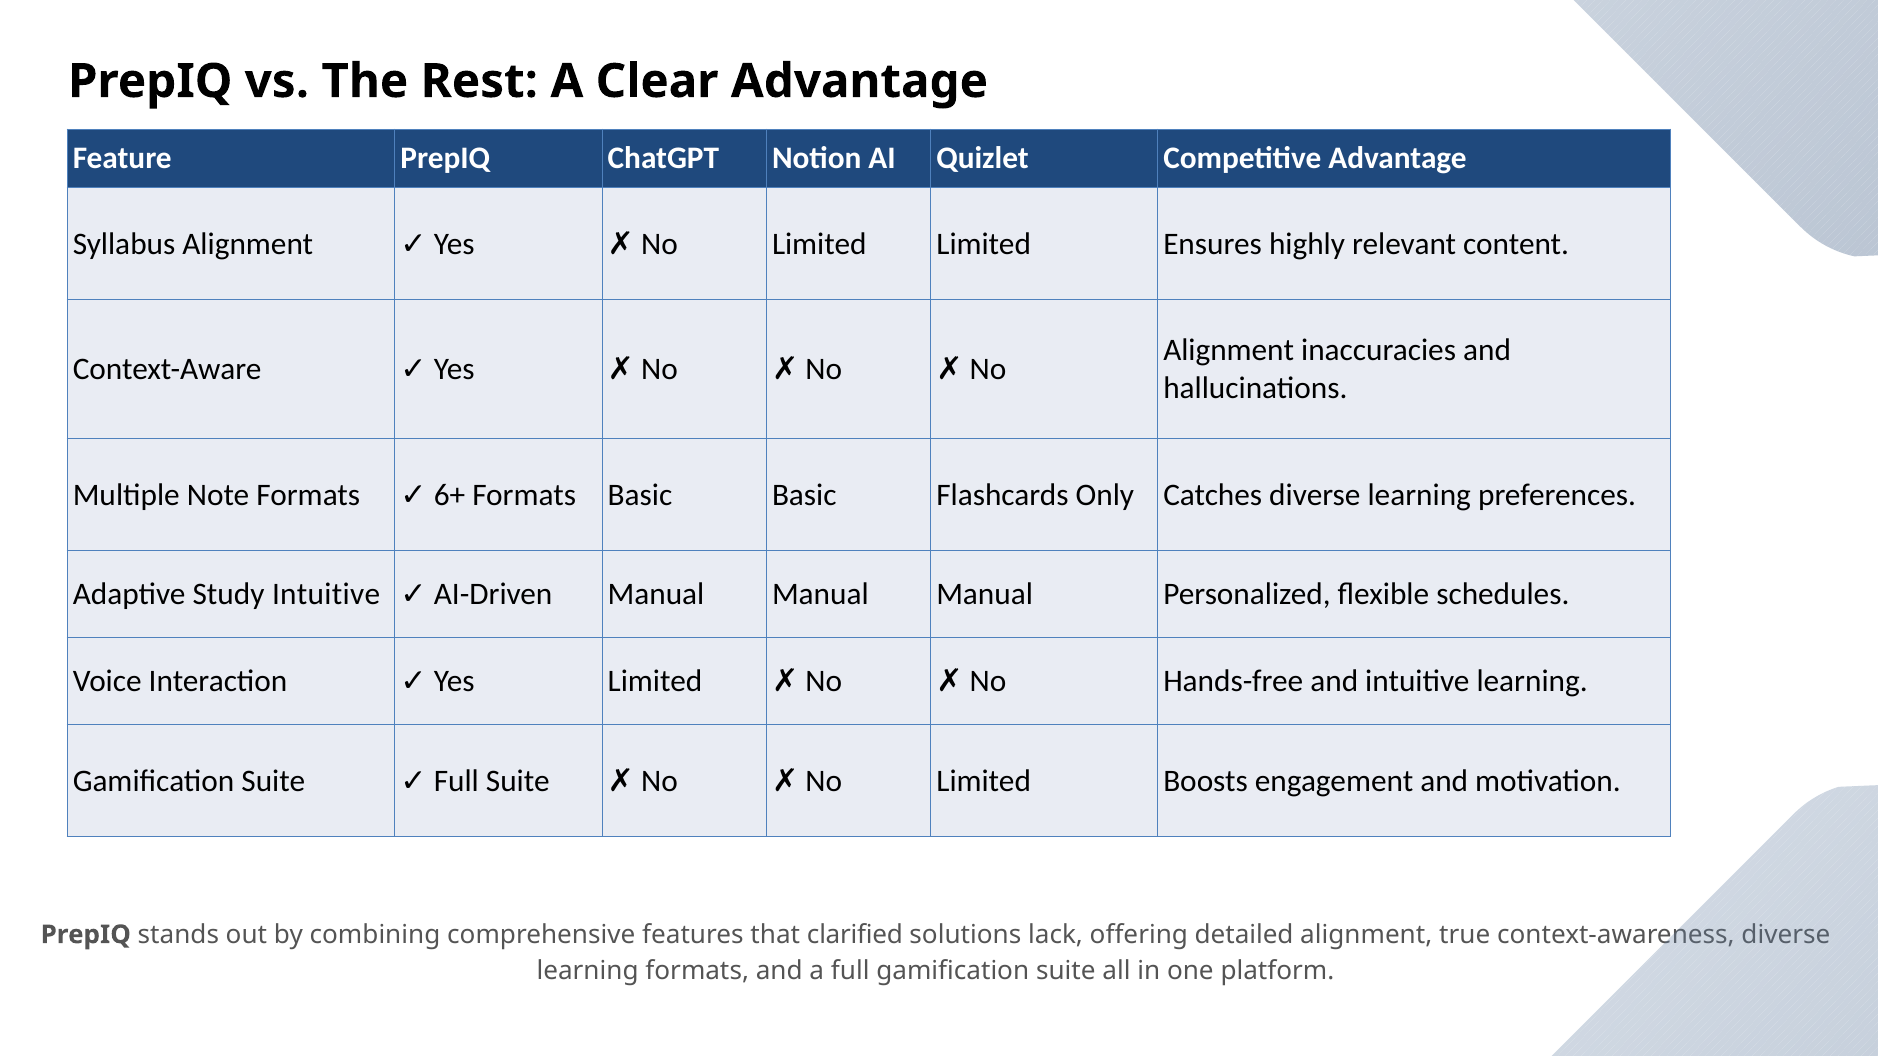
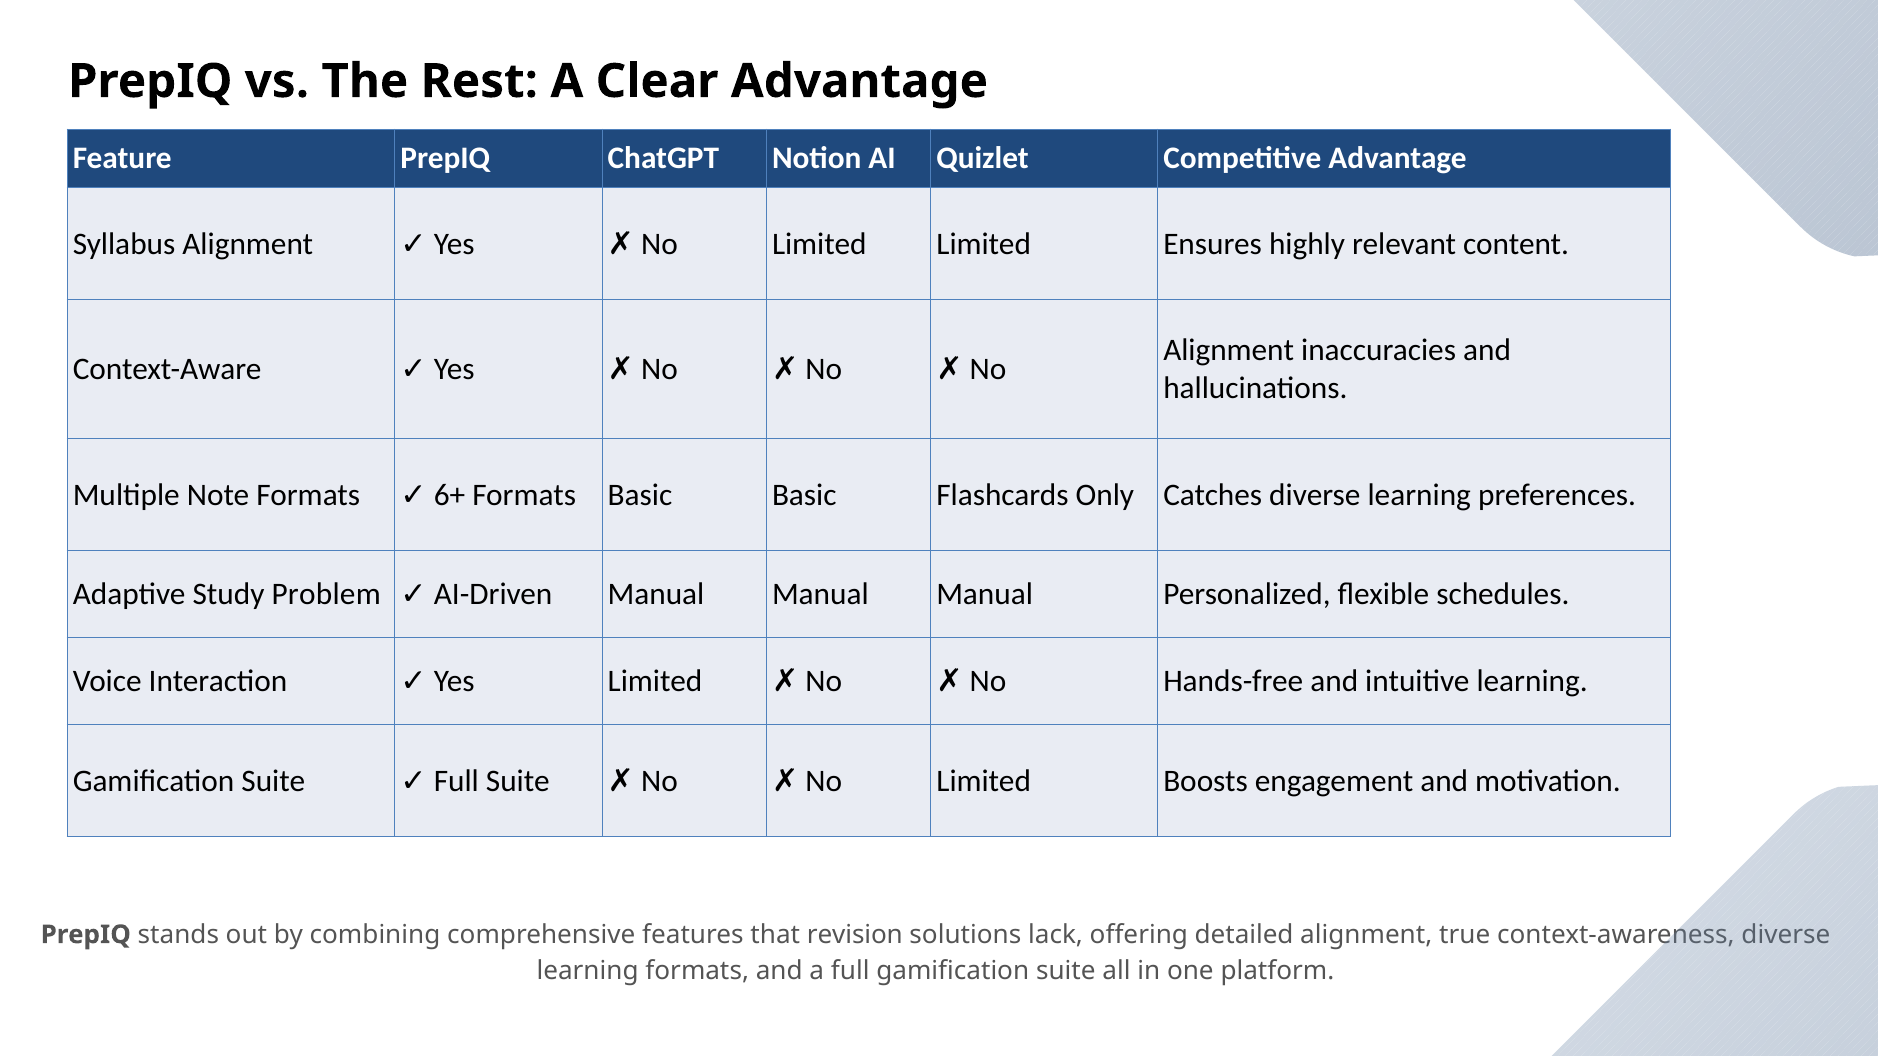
Study Intuitive: Intuitive -> Problem (326, 595)
clarified: clarified -> revision (855, 935)
